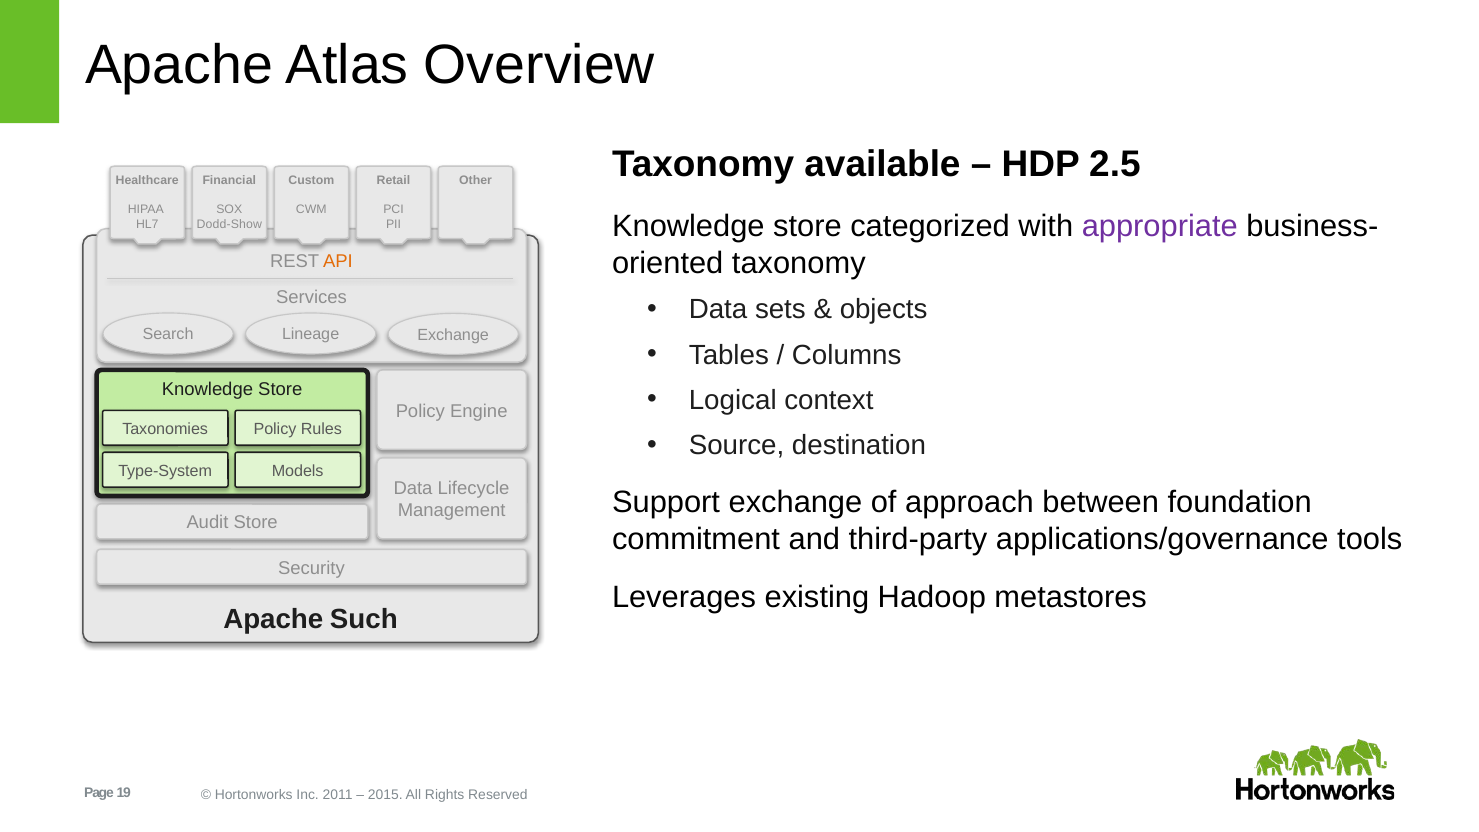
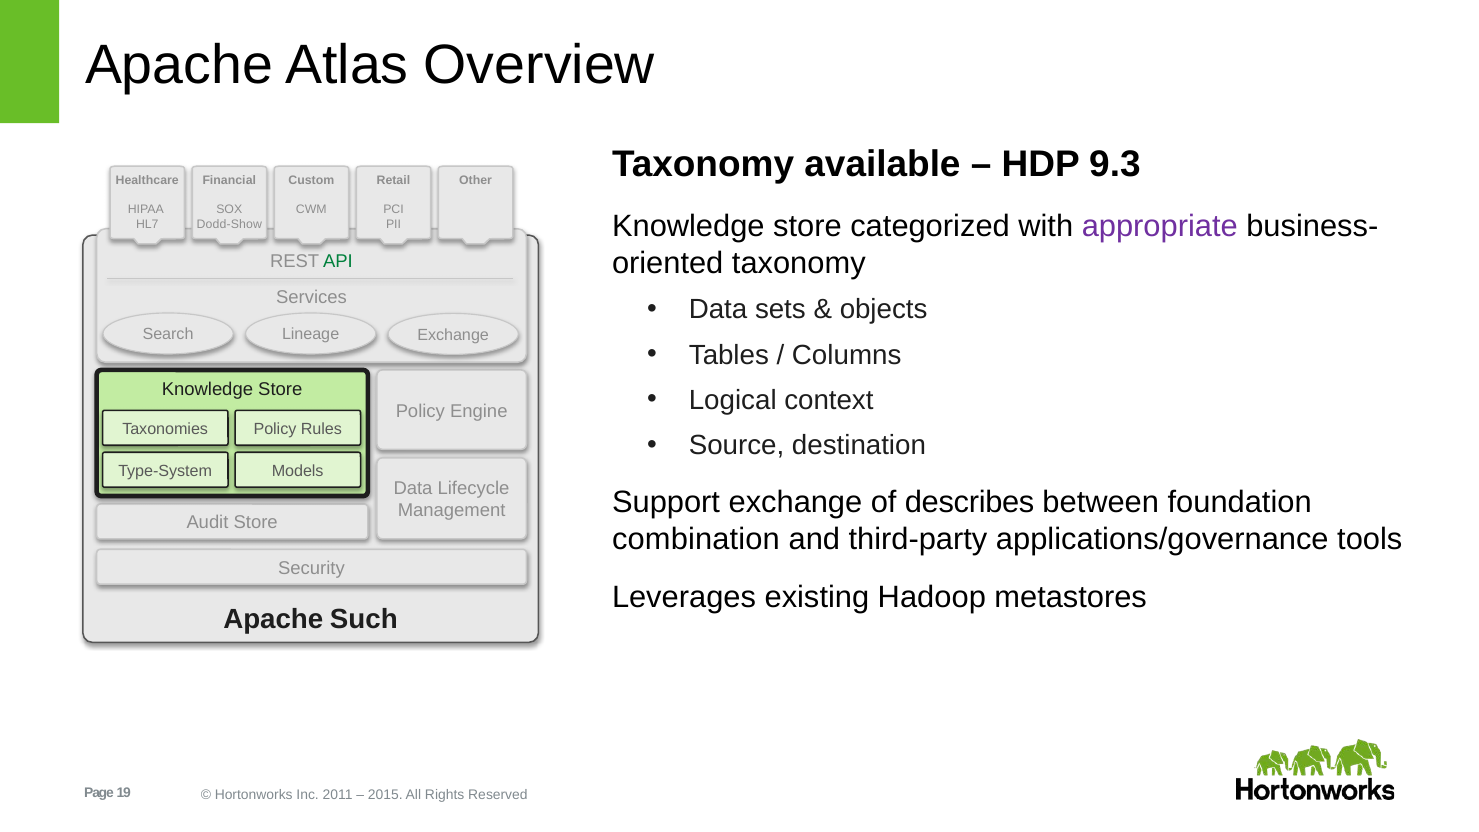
2.5: 2.5 -> 9.3 (1115, 164)
API colour: orange -> green (338, 262)
approach: approach -> describes (970, 502)
commitment: commitment -> combination (696, 539)
